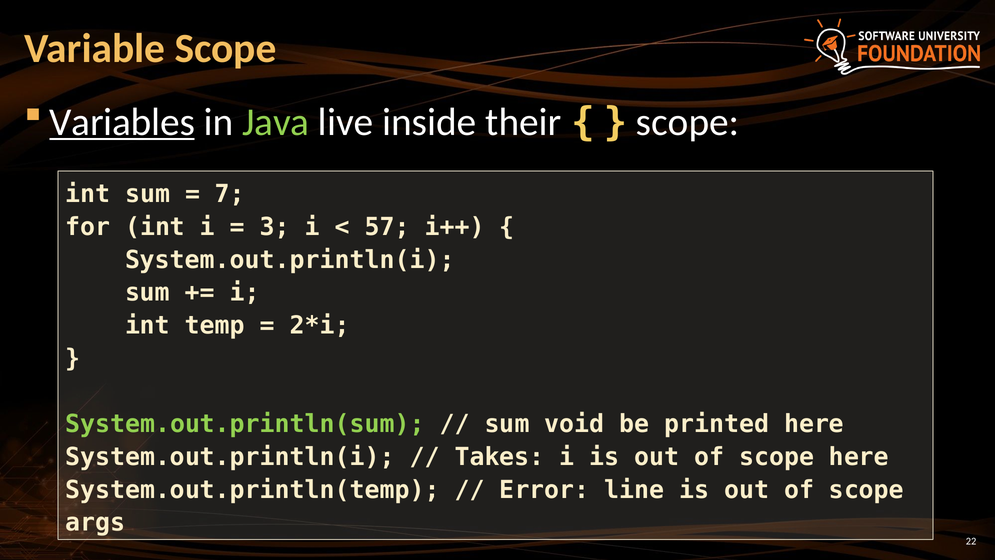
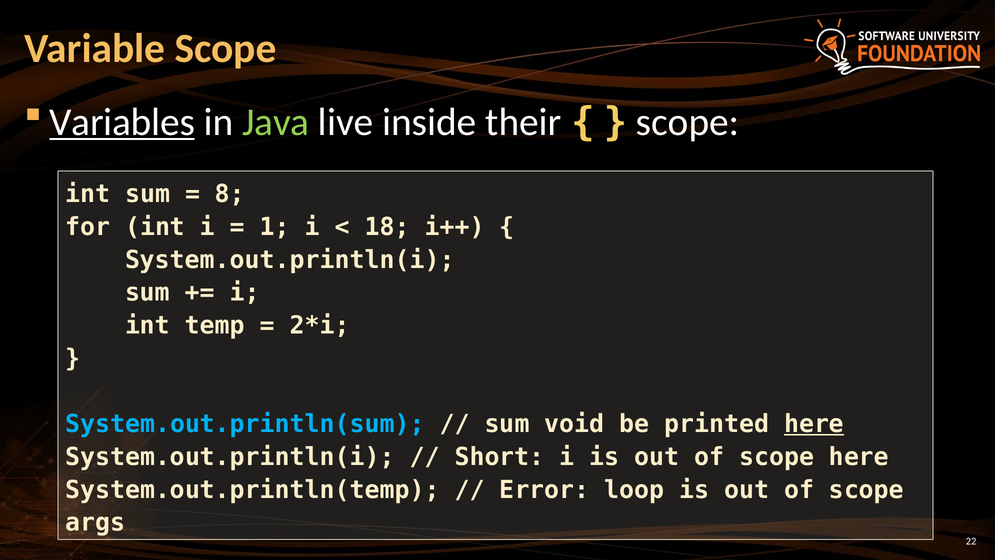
7: 7 -> 8 (230, 194)
3: 3 -> 1 (275, 227)
57: 57 -> 18 (387, 227)
System.out.println(sum colour: light green -> light blue (245, 424)
here underline: none -> present (814, 424)
Takes: Takes -> Short (499, 457)
line: line -> loop (634, 490)
